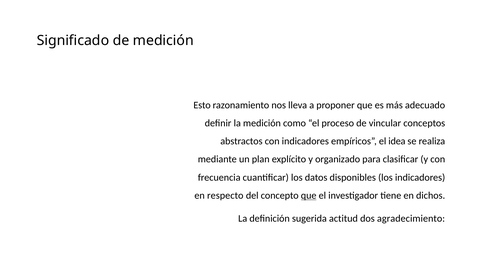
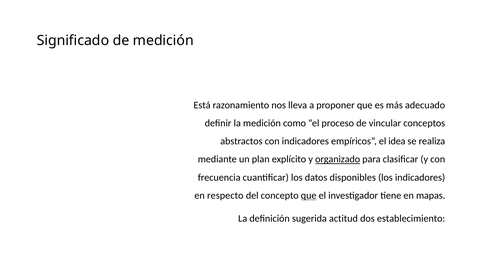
Esto: Esto -> Está (202, 105)
organizado underline: none -> present (338, 159)
dichos: dichos -> mapas (431, 196)
agradecimiento: agradecimiento -> establecimiento (411, 219)
